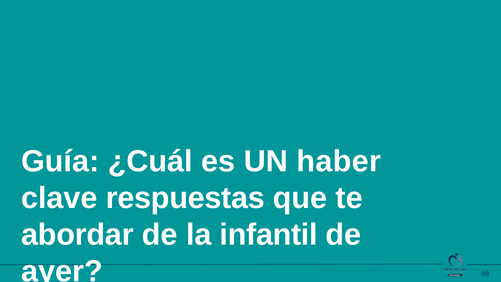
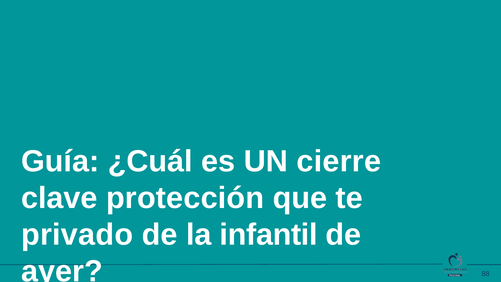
haber: haber -> cierre (339, 161)
respuestas: respuestas -> protección (185, 198)
abordar: abordar -> privado (77, 235)
